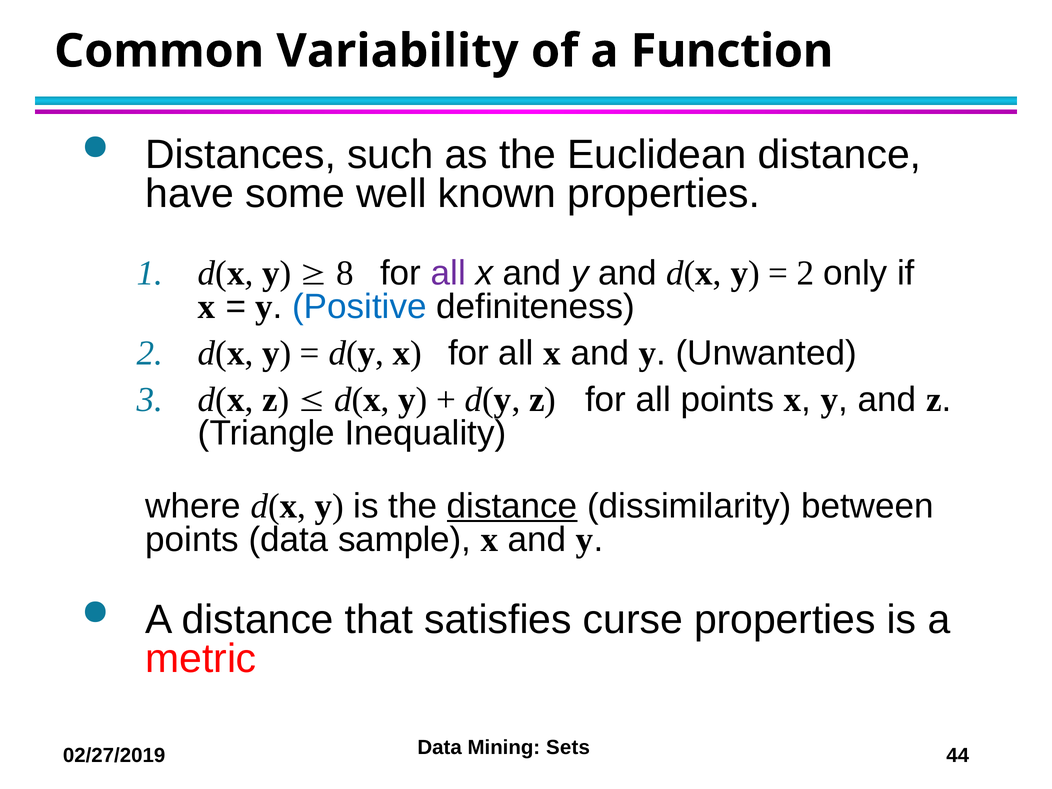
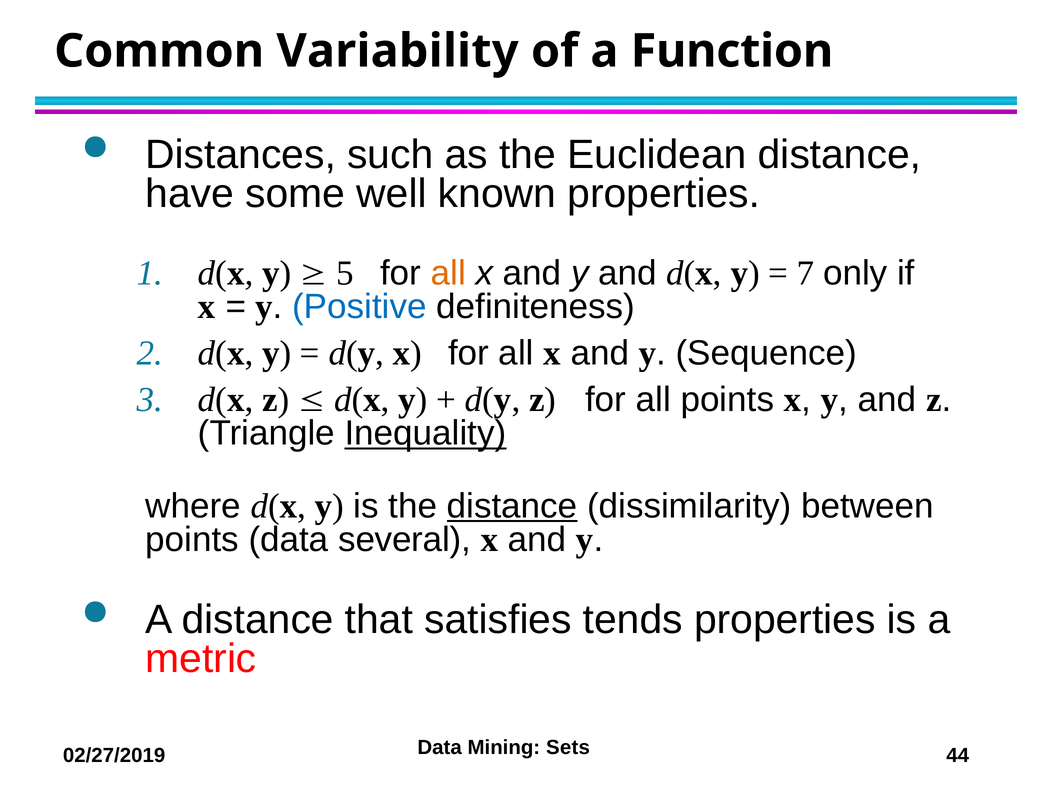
8: 8 -> 5 (345, 273)
all colour: purple -> orange (448, 273)
2: 2 -> 7 (806, 273)
Unwanted: Unwanted -> Sequence (766, 353)
Inequality underline: none -> present (426, 433)
sample: sample -> several (405, 540)
curse: curse -> tends (633, 620)
